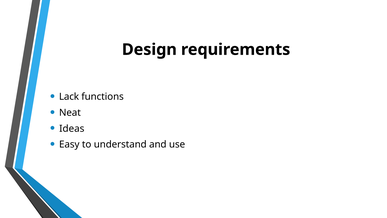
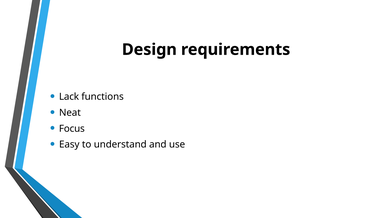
Ideas: Ideas -> Focus (72, 128)
